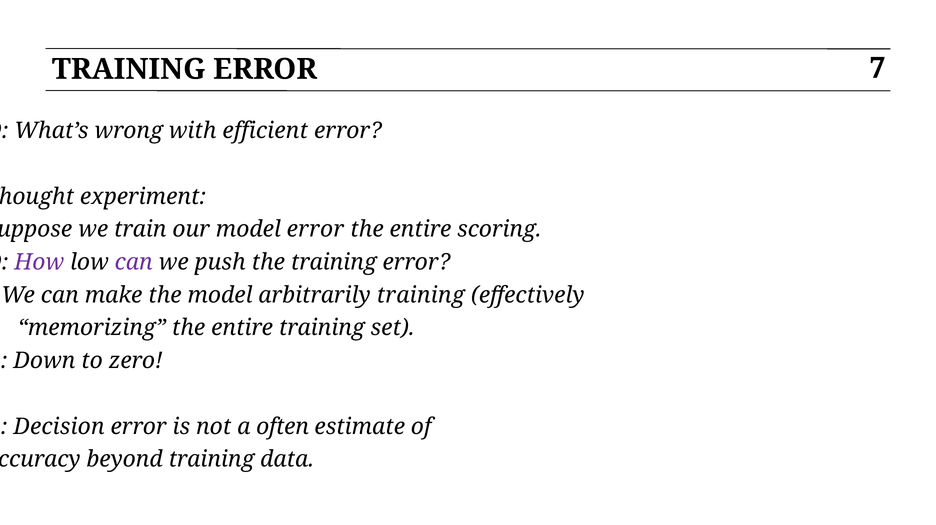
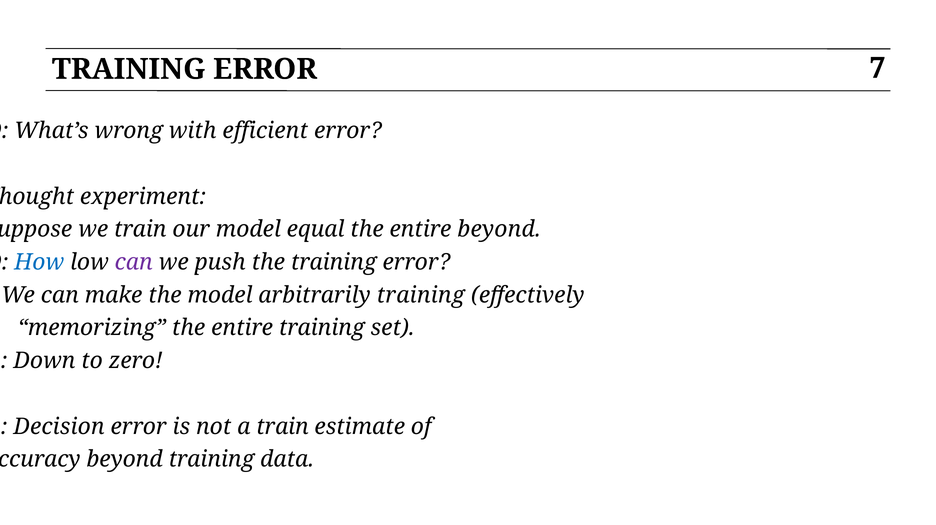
model error: error -> equal (316, 230)
entire scoring: scoring -> beyond (499, 230)
How colour: purple -> blue (39, 263)
a often: often -> train (283, 427)
